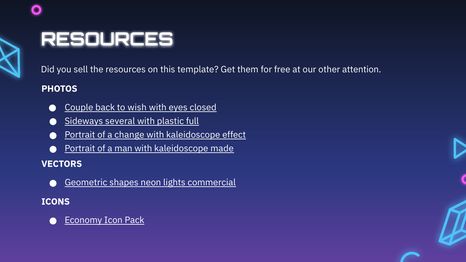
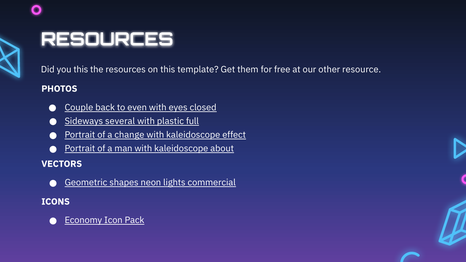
you sell: sell -> this (81, 69)
attention: attention -> resource (362, 69)
wish: wish -> even (137, 107)
made: made -> about (222, 149)
